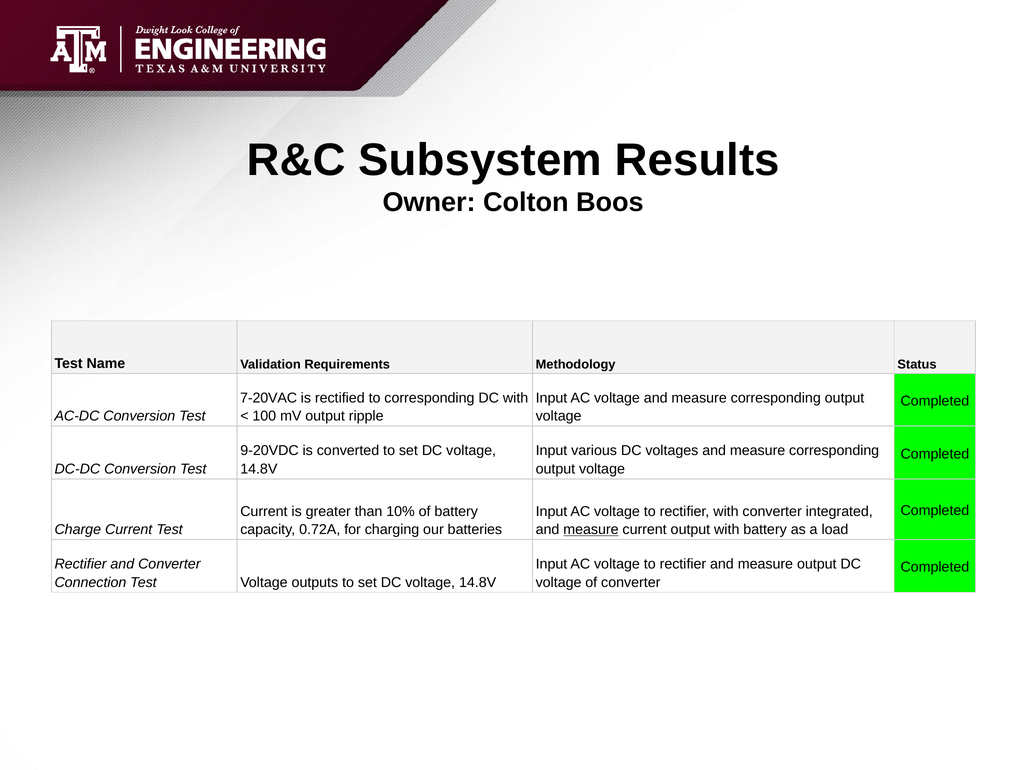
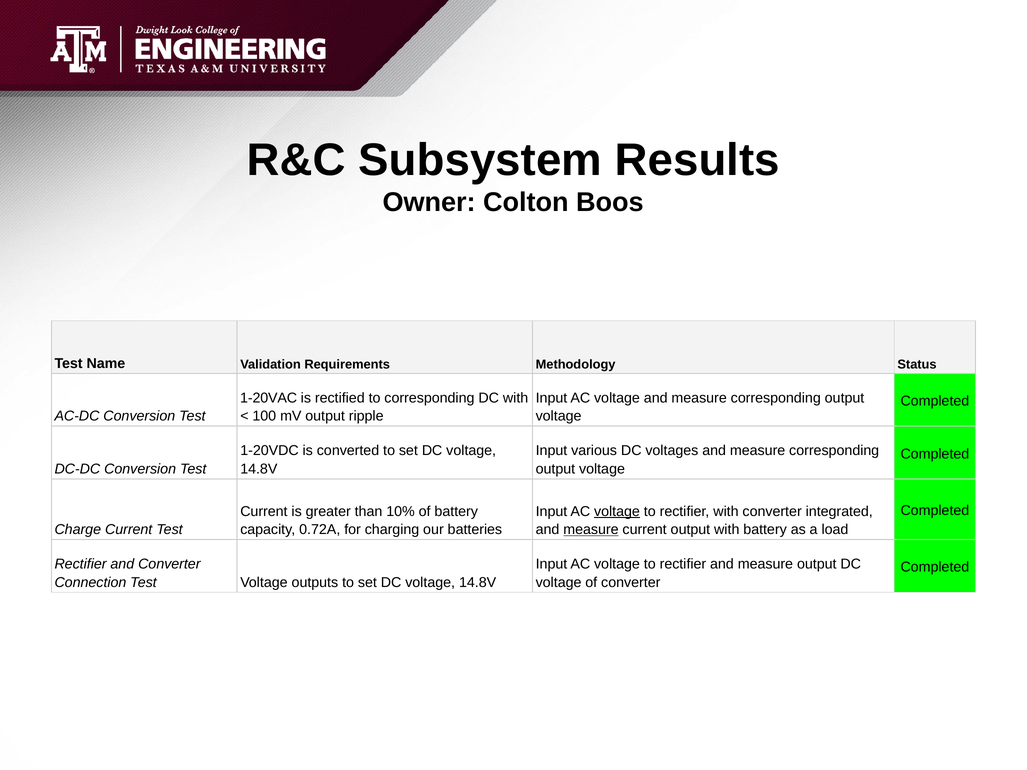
7-20VAC: 7-20VAC -> 1-20VAC (269, 398)
9-20VDC: 9-20VDC -> 1-20VDC (270, 451)
voltage underline: none -> present (617, 512)
